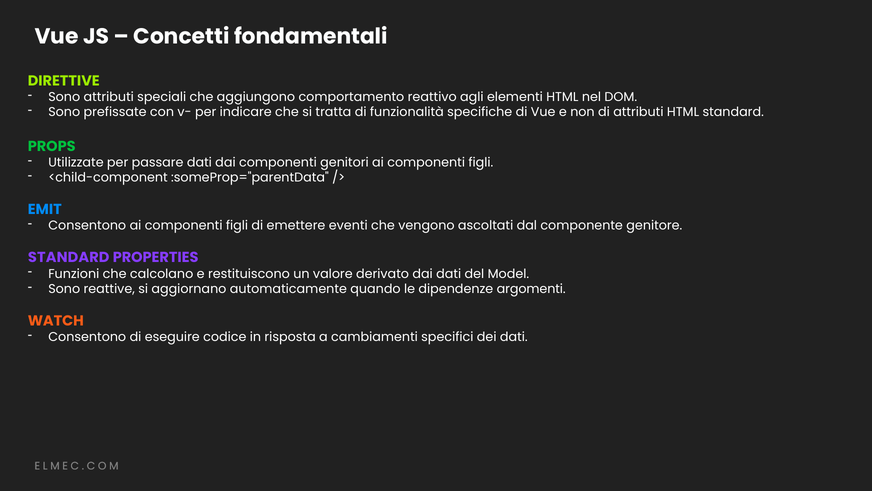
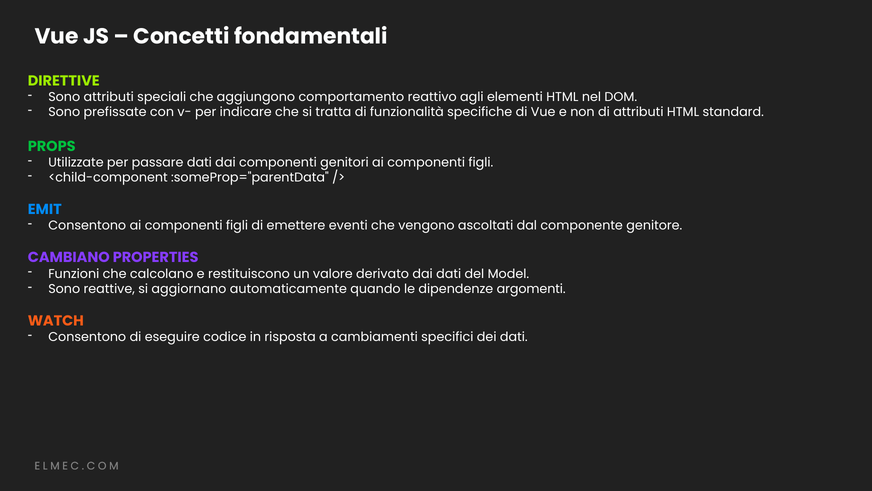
STANDARD: STANDARD -> CAMBIANO (69, 257)
